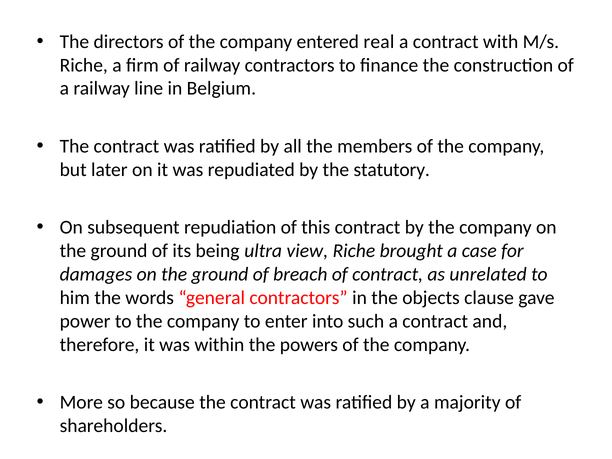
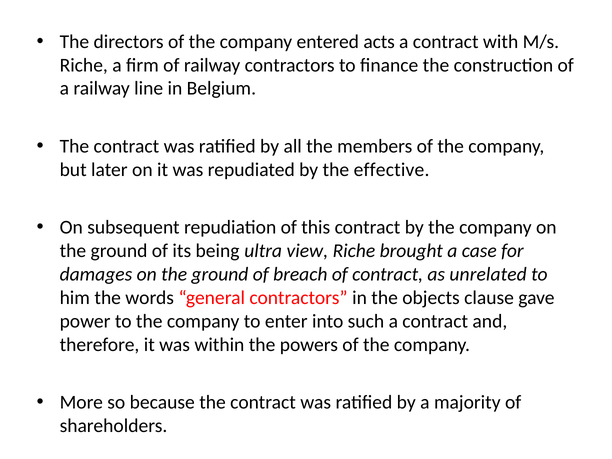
real: real -> acts (379, 42)
statutory: statutory -> effective (392, 170)
